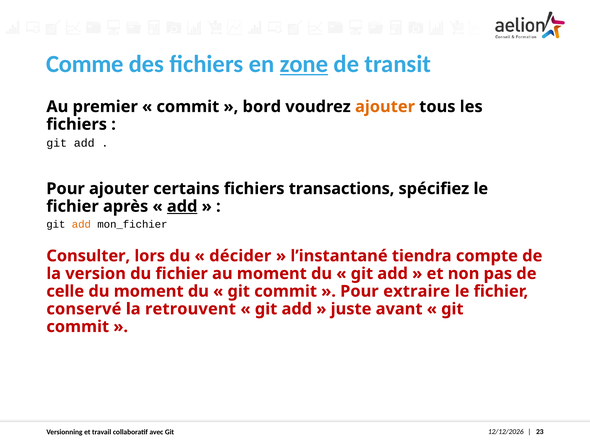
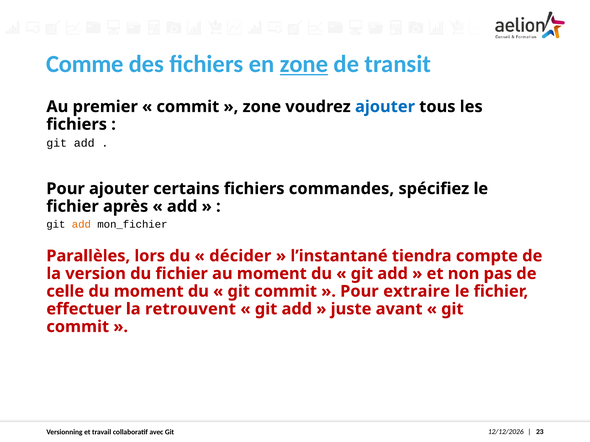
bord: bord -> zone (262, 107)
ajouter colour: orange -> blue (385, 107)
transactions: transactions -> commandes (341, 189)
add underline: present -> none (182, 207)
Consulter: Consulter -> Parallèles (88, 256)
conservé: conservé -> effectuer (84, 309)
